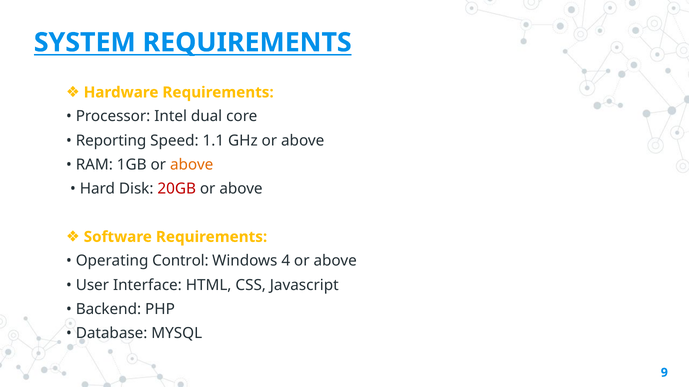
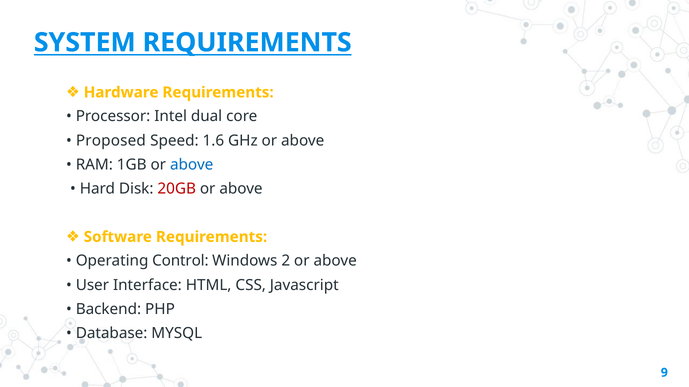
Reporting: Reporting -> Proposed (111, 141)
1.1: 1.1 -> 1.6 (213, 141)
above colour: orange -> blue (192, 165)
4: 4 -> 2 (286, 261)
